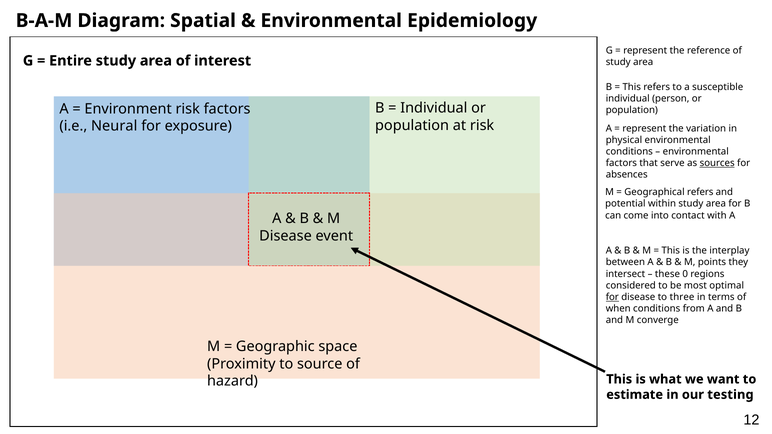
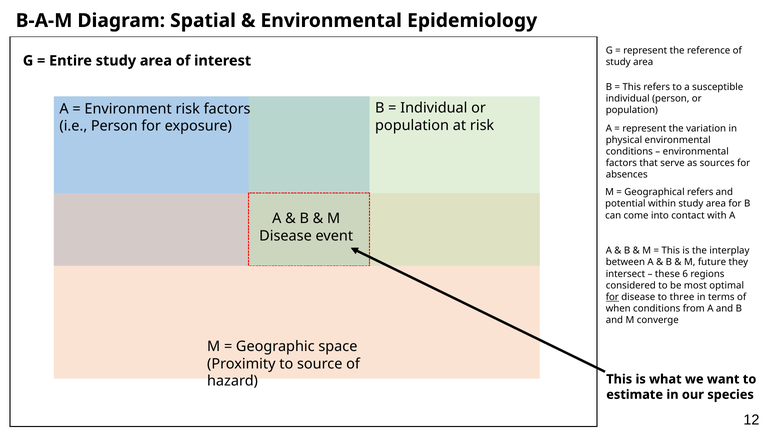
i.e Neural: Neural -> Person (114, 126)
sources underline: present -> none (717, 163)
points: points -> future (712, 262)
0: 0 -> 6 (685, 274)
testing: testing -> species (731, 395)
